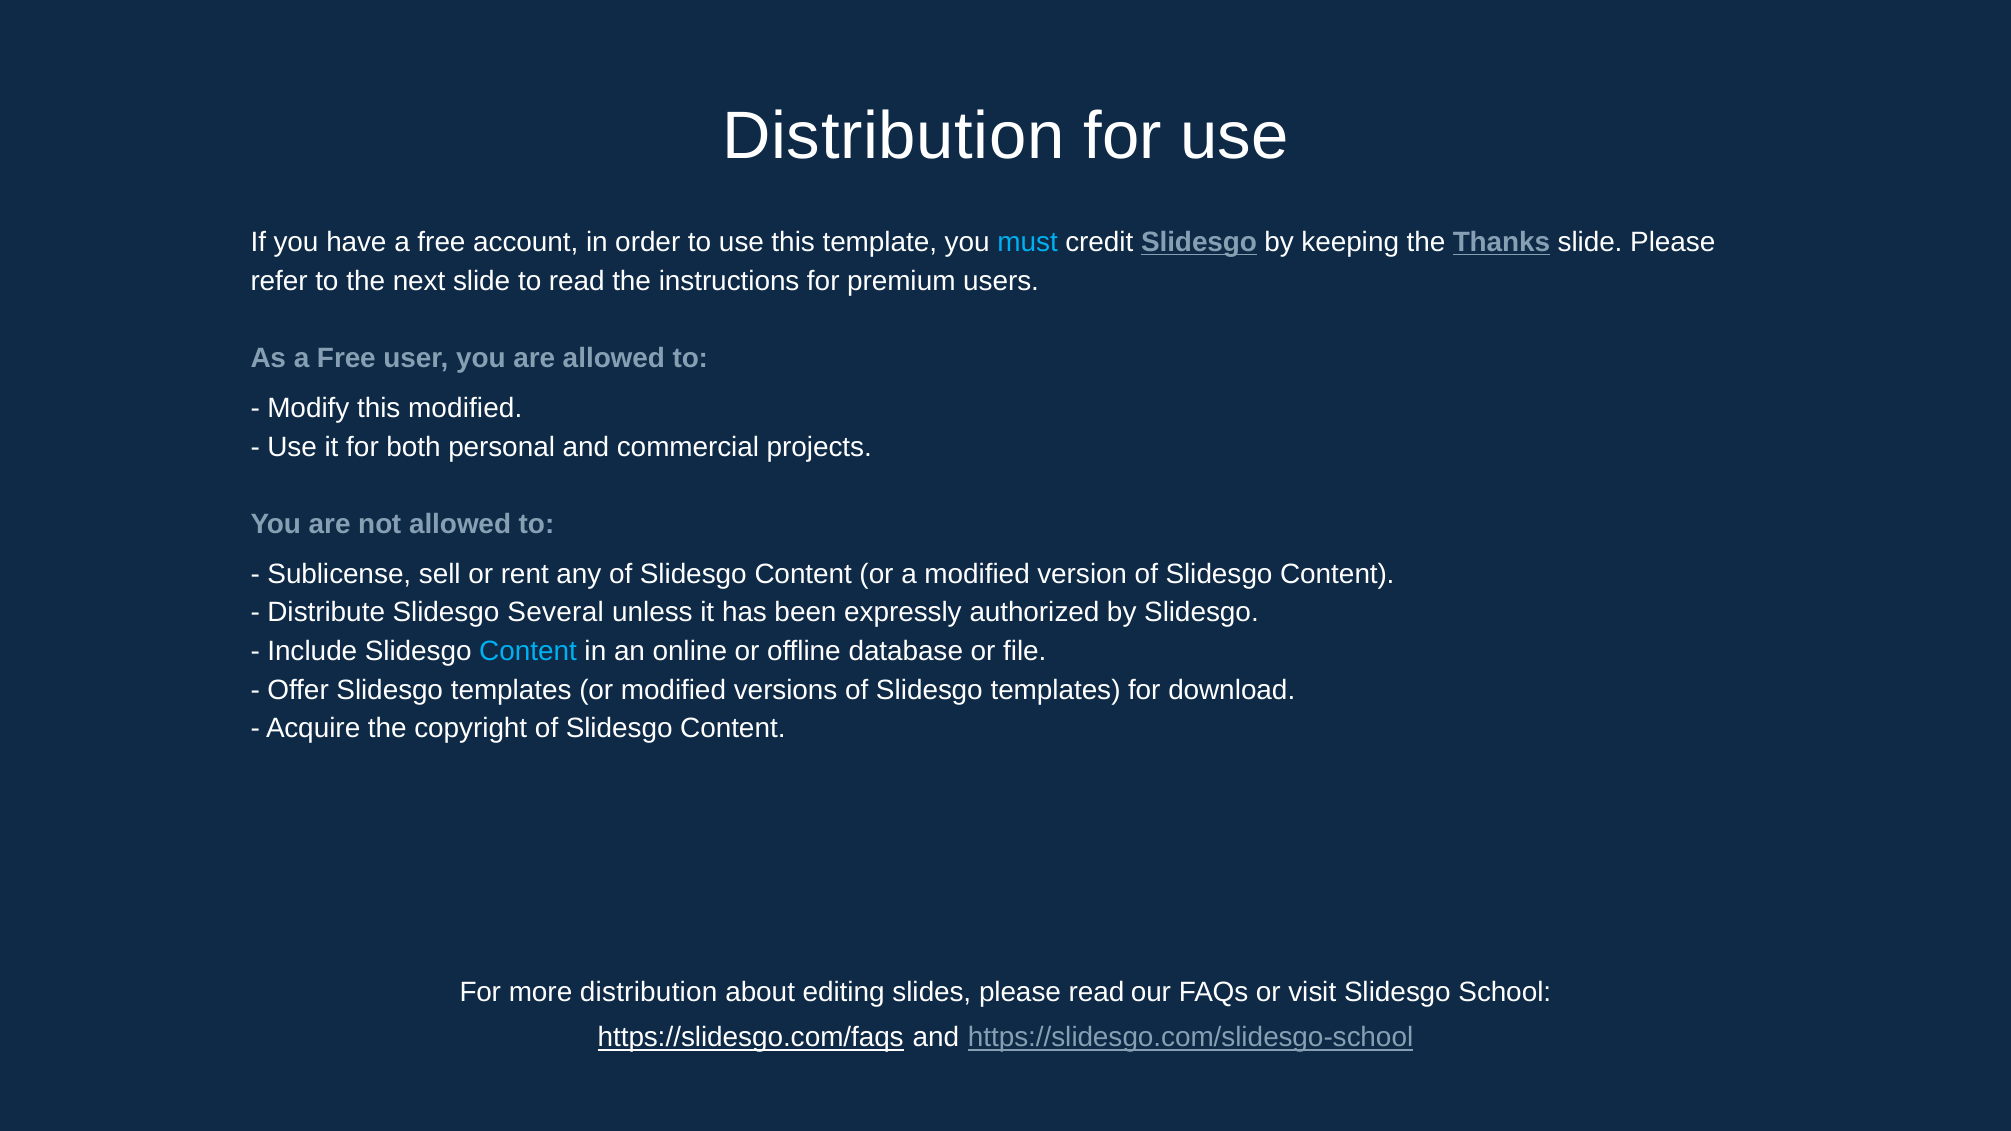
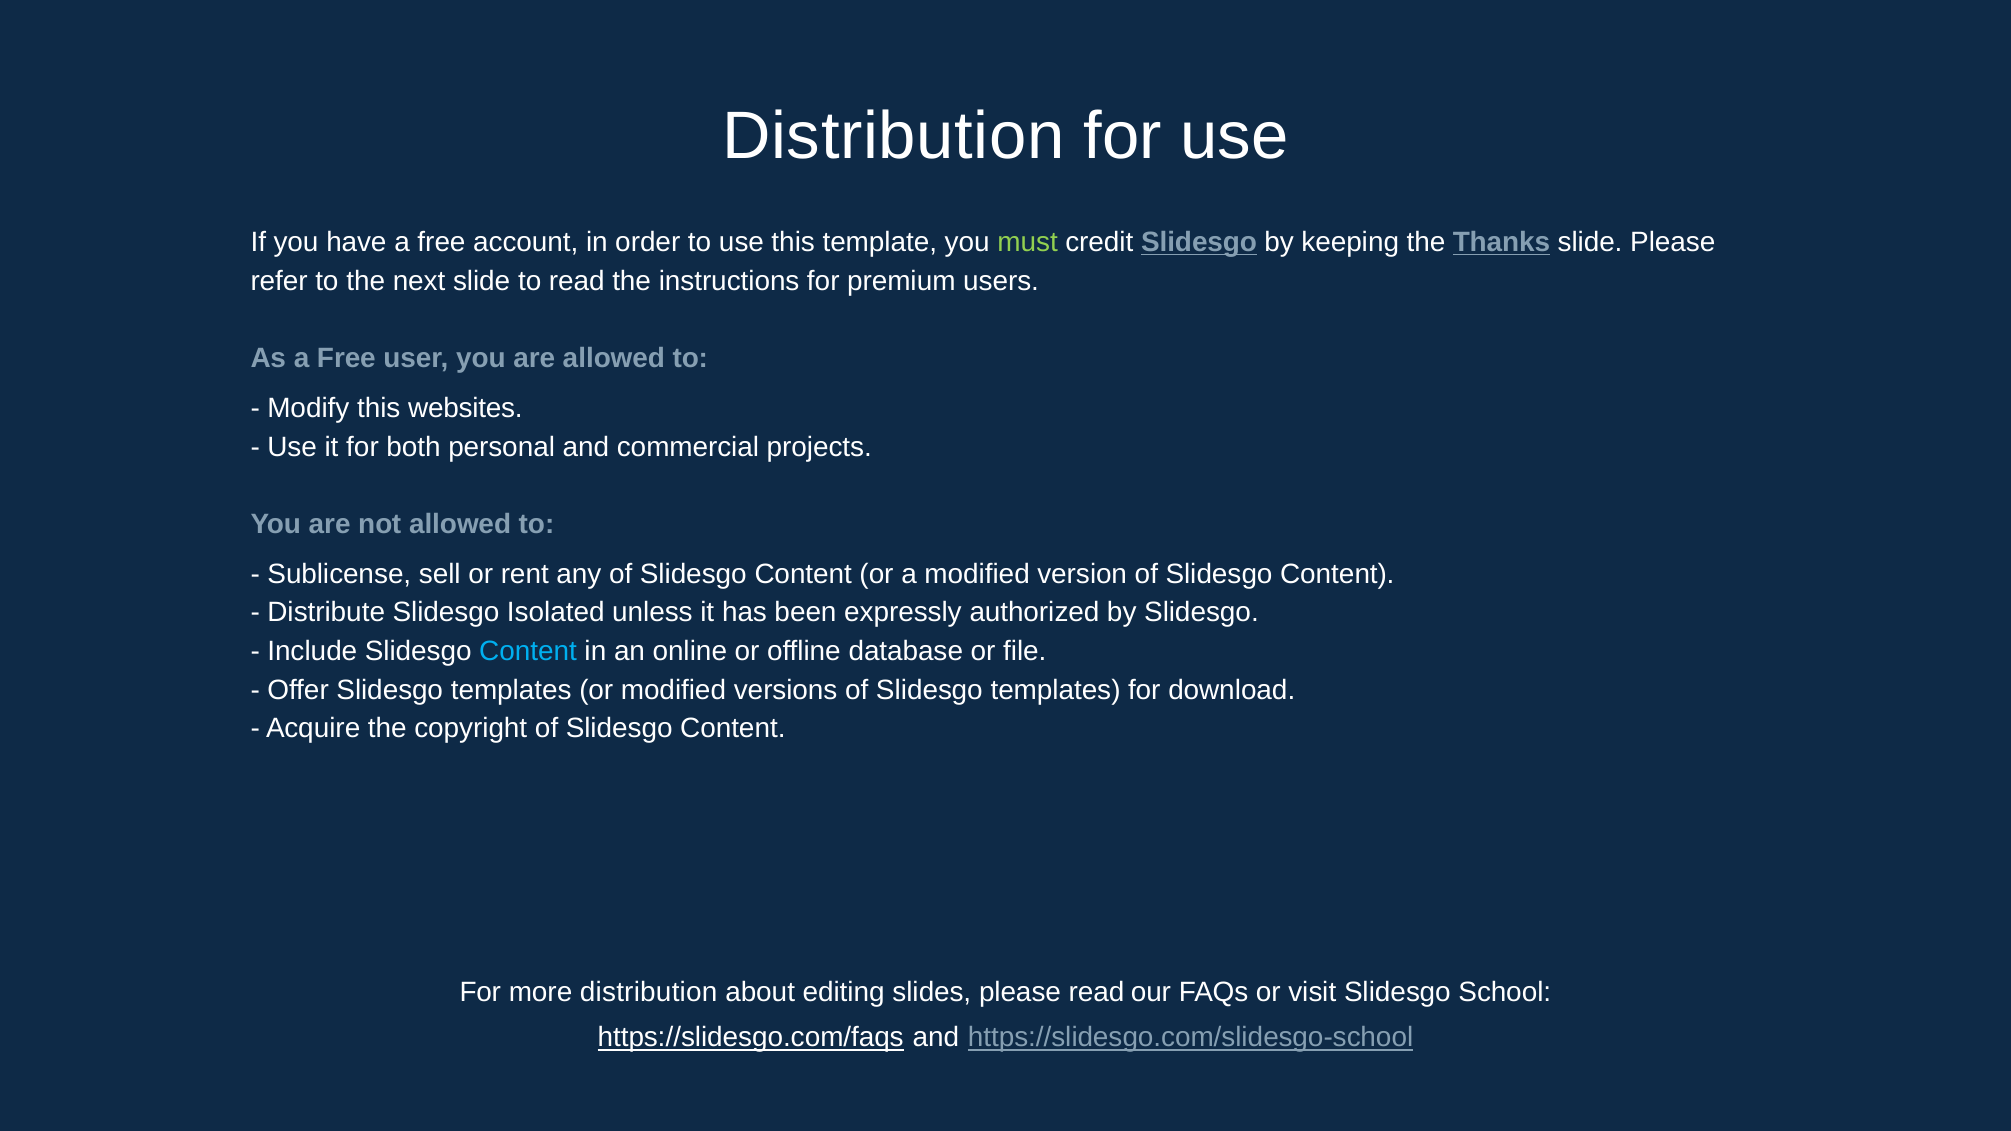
must colour: light blue -> light green (1028, 242)
this modified: modified -> websites (465, 408)
Several: Several -> Isolated (556, 613)
